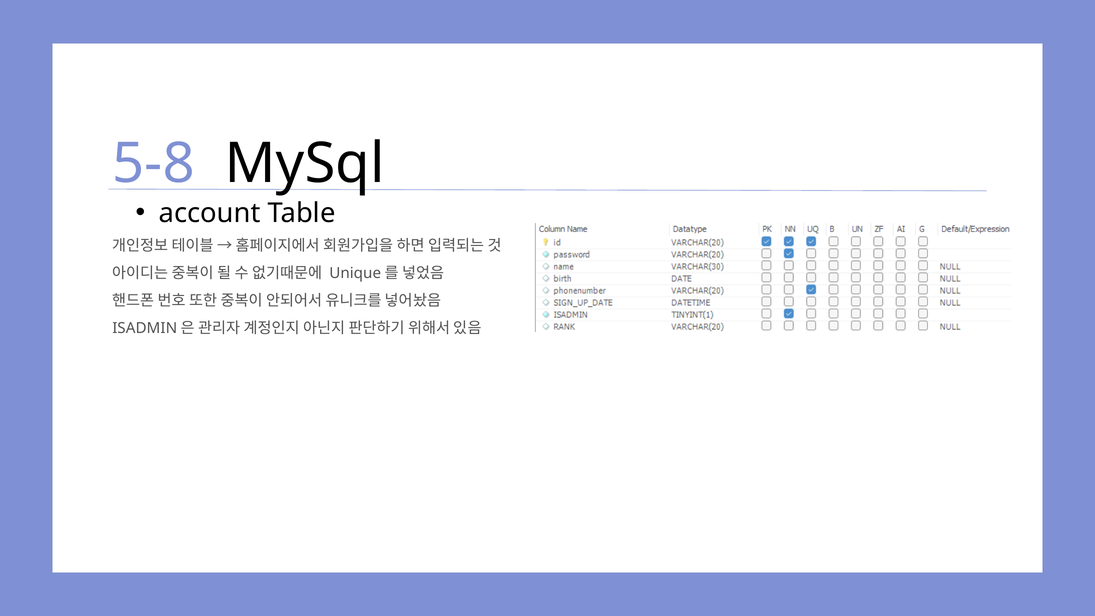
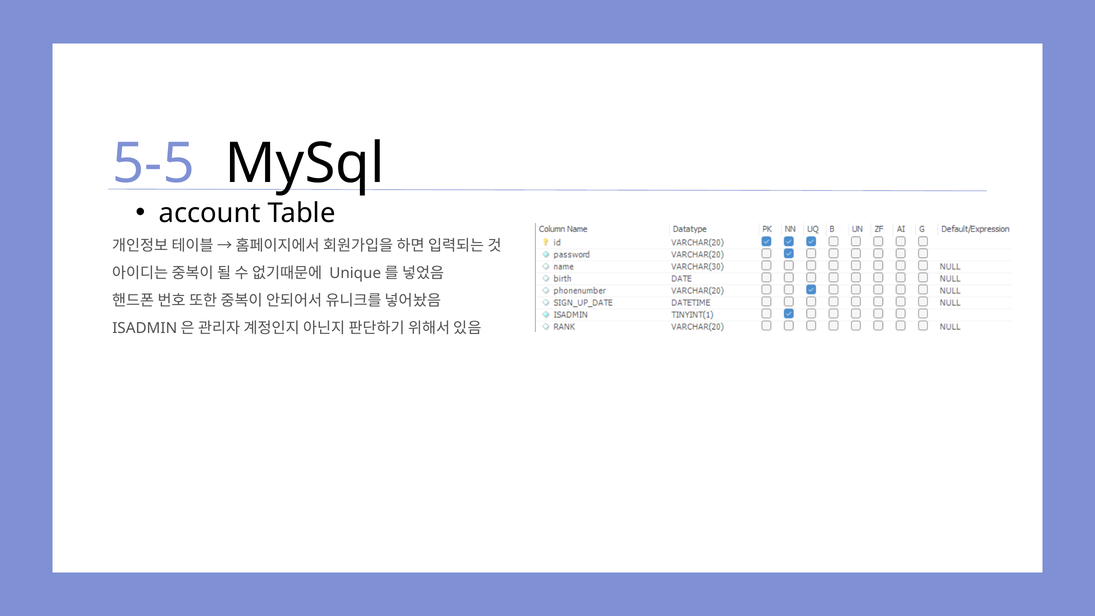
5-8: 5-8 -> 5-5 (153, 163)
